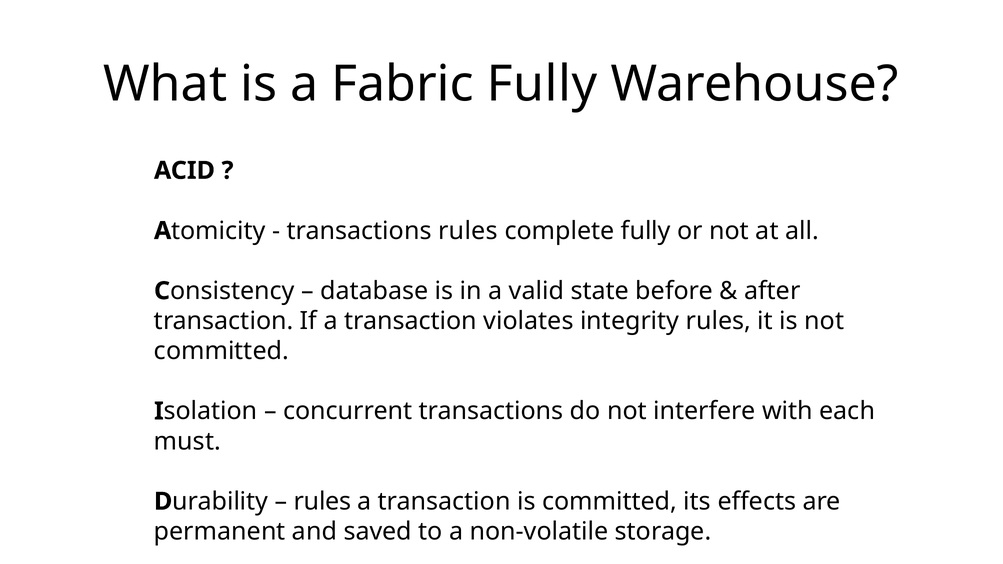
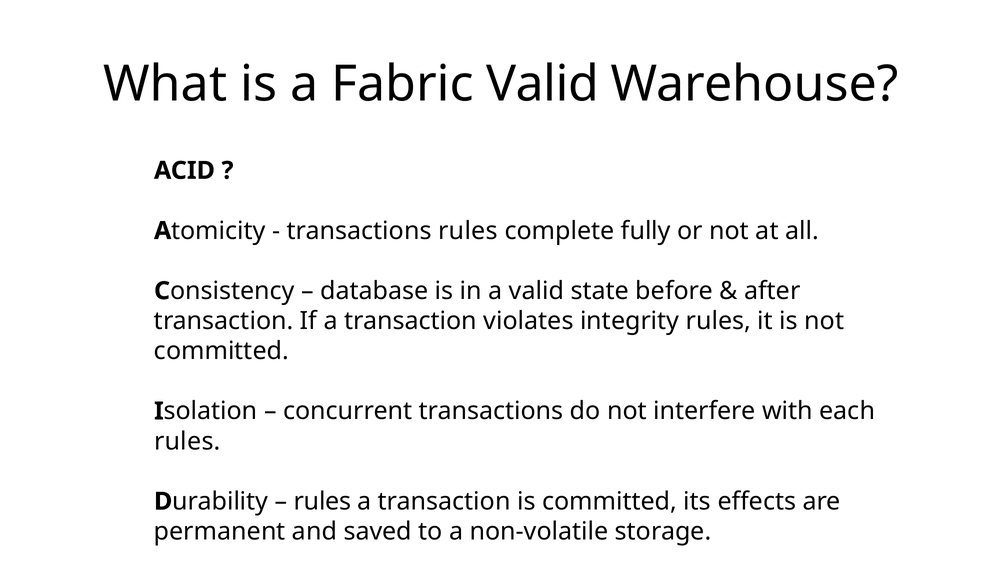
Fabric Fully: Fully -> Valid (543, 84)
must: must -> rules (187, 441)
